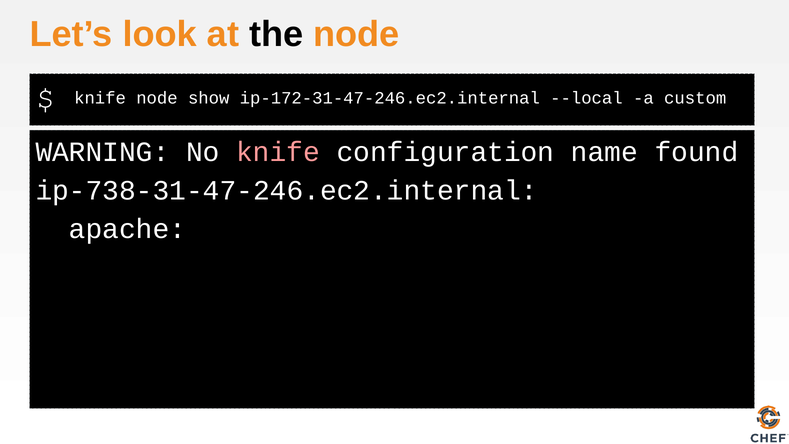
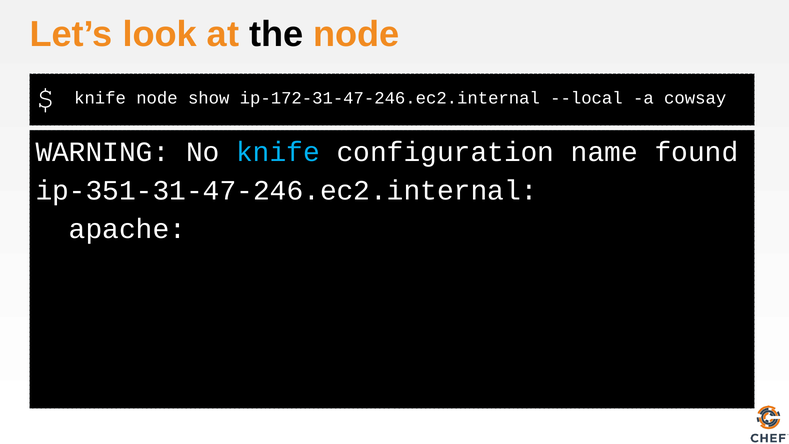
custom: custom -> cowsay (695, 98)
knife colour: pink -> light blue (278, 152)
ip-738-31-47-246.ec2.internal: ip-738-31-47-246.ec2.internal -> ip-351-31-47-246.ec2.internal (287, 190)
